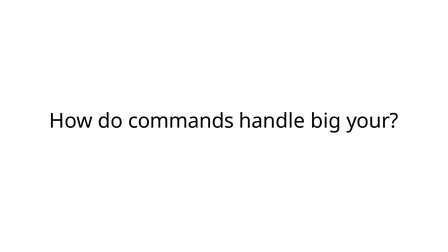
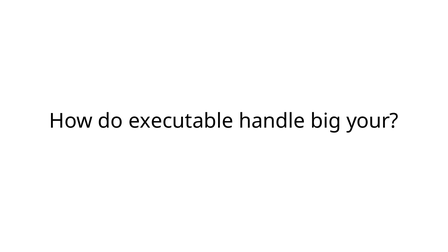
commands: commands -> executable (181, 121)
